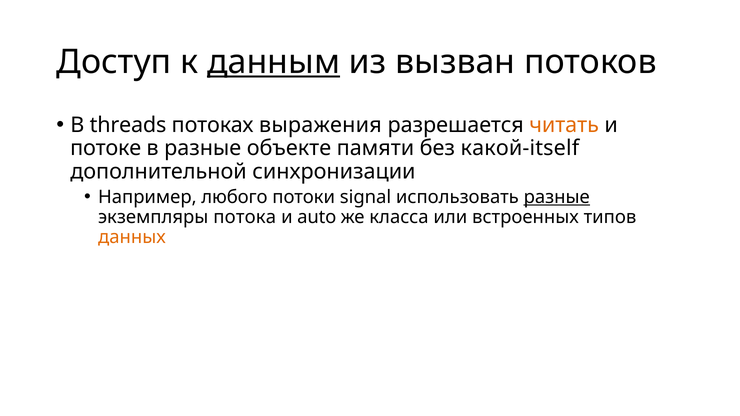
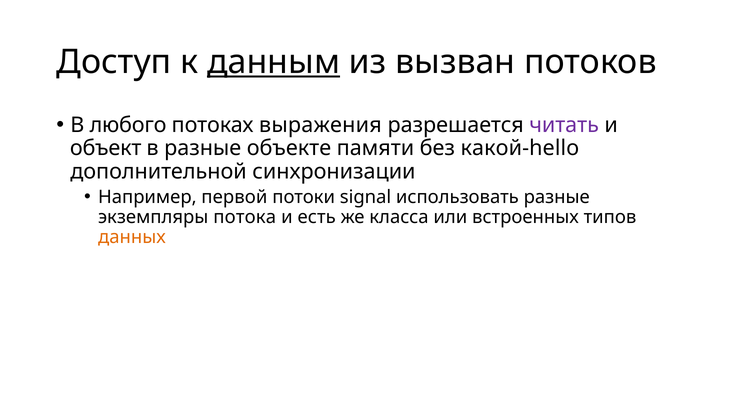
threads: threads -> любого (128, 125)
читать colour: orange -> purple (564, 125)
потоке: потоке -> объект (106, 148)
какой-itself: какой-itself -> какой-hello (520, 148)
любого: любого -> первой (234, 197)
разные underline: present -> none (557, 197)
auto: auto -> есть (317, 217)
